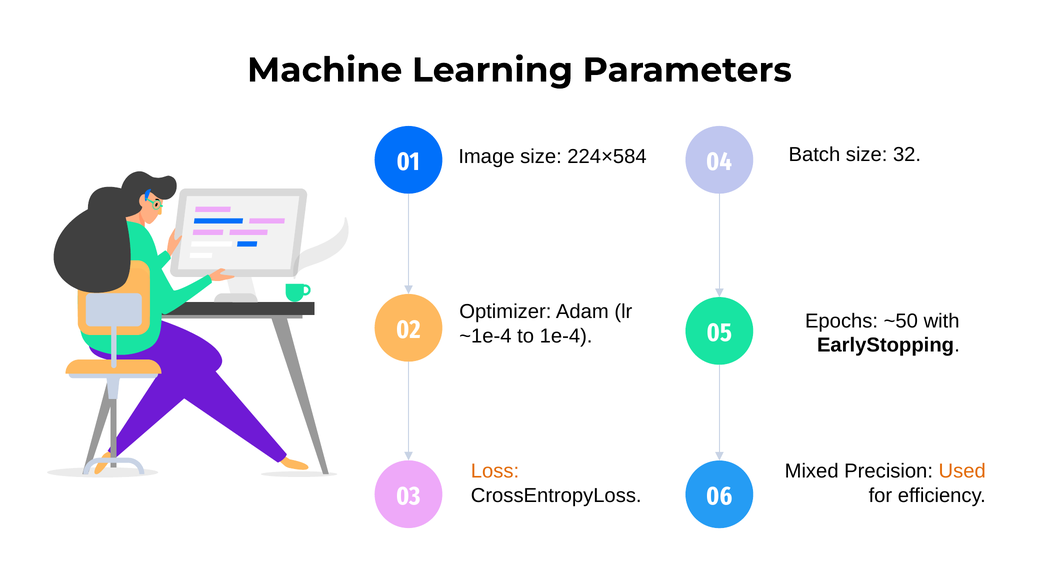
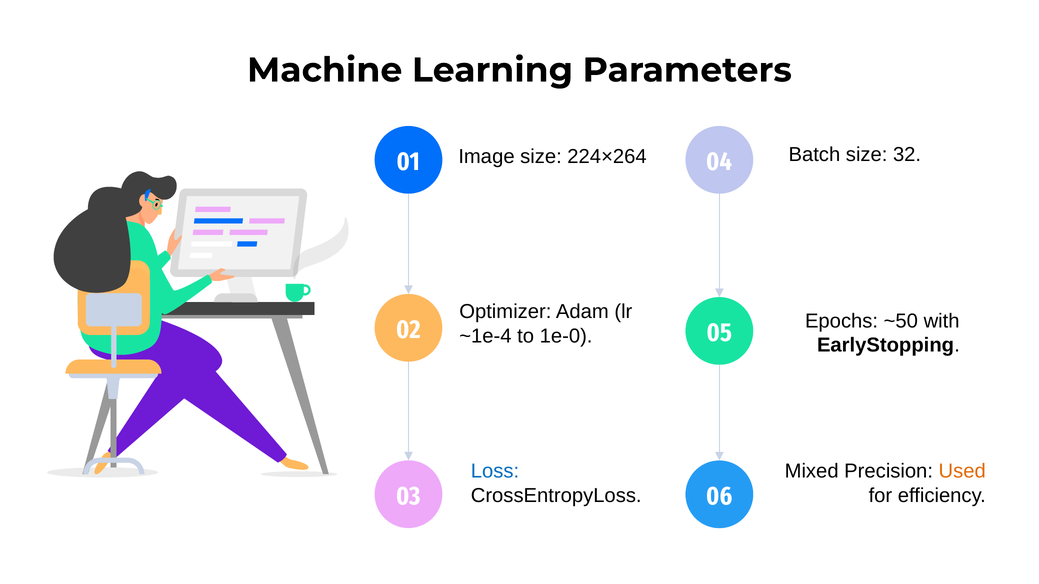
224×584: 224×584 -> 224×264 (607, 157)
1e-4: 1e-4 -> 1e-0 (566, 336)
Loss colour: orange -> blue (495, 472)
